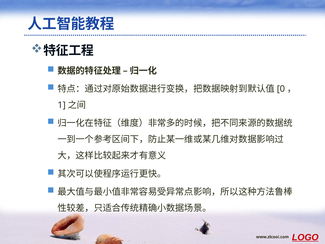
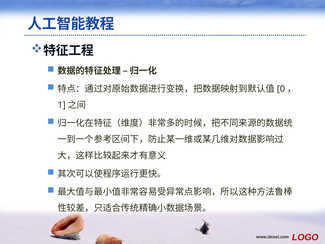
LOGO underline: present -> none (305, 237)
